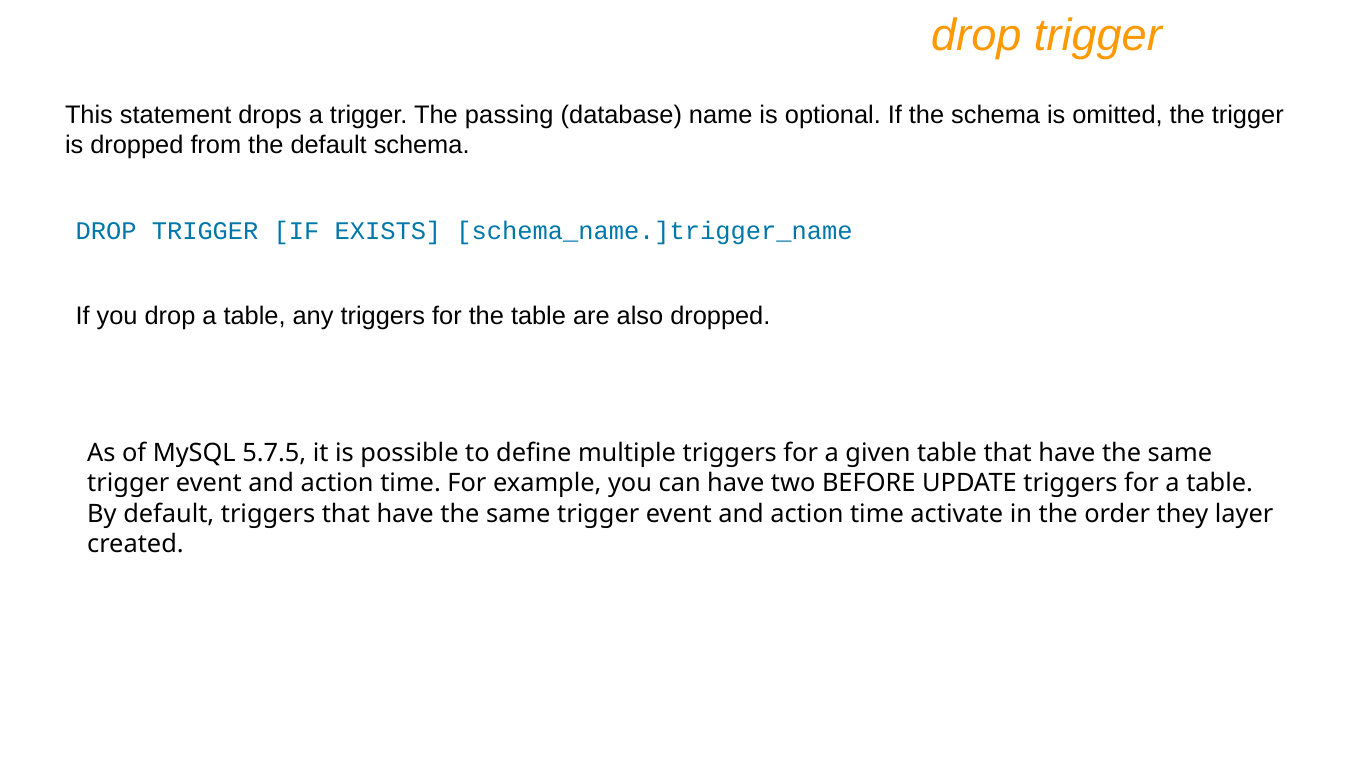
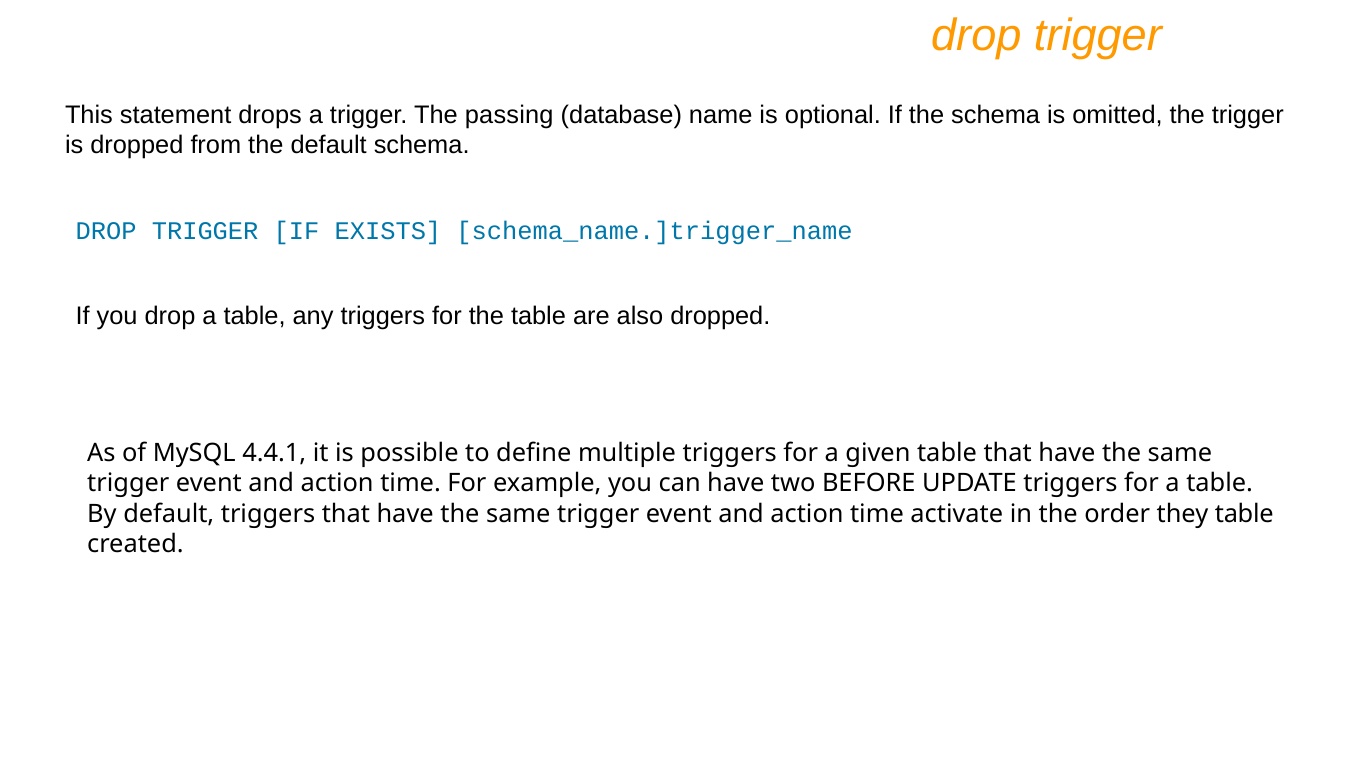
5.7.5: 5.7.5 -> 4.4.1 (274, 454)
they layer: layer -> table (1244, 514)
